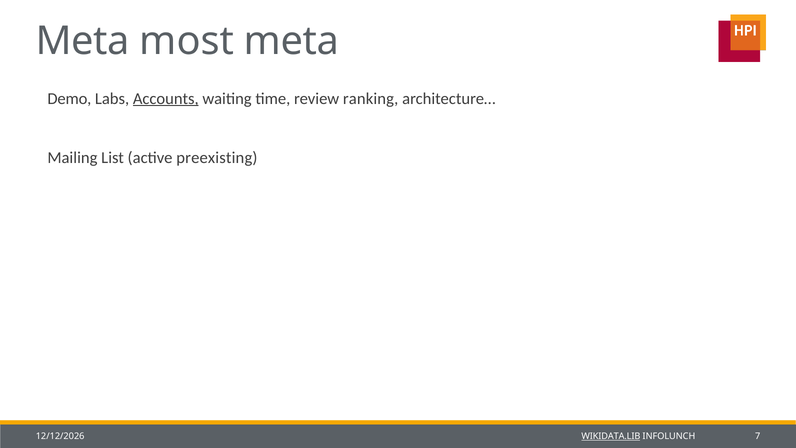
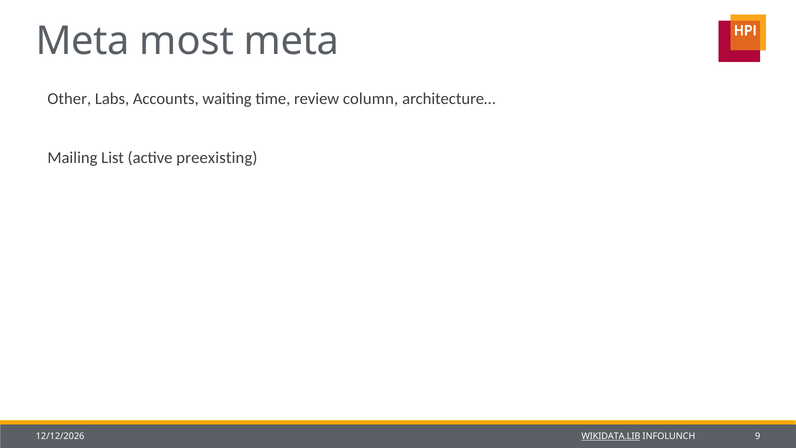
Demo: Demo -> Other (69, 98)
Accounts underline: present -> none (166, 98)
ranking: ranking -> column (371, 98)
7: 7 -> 9 (758, 436)
